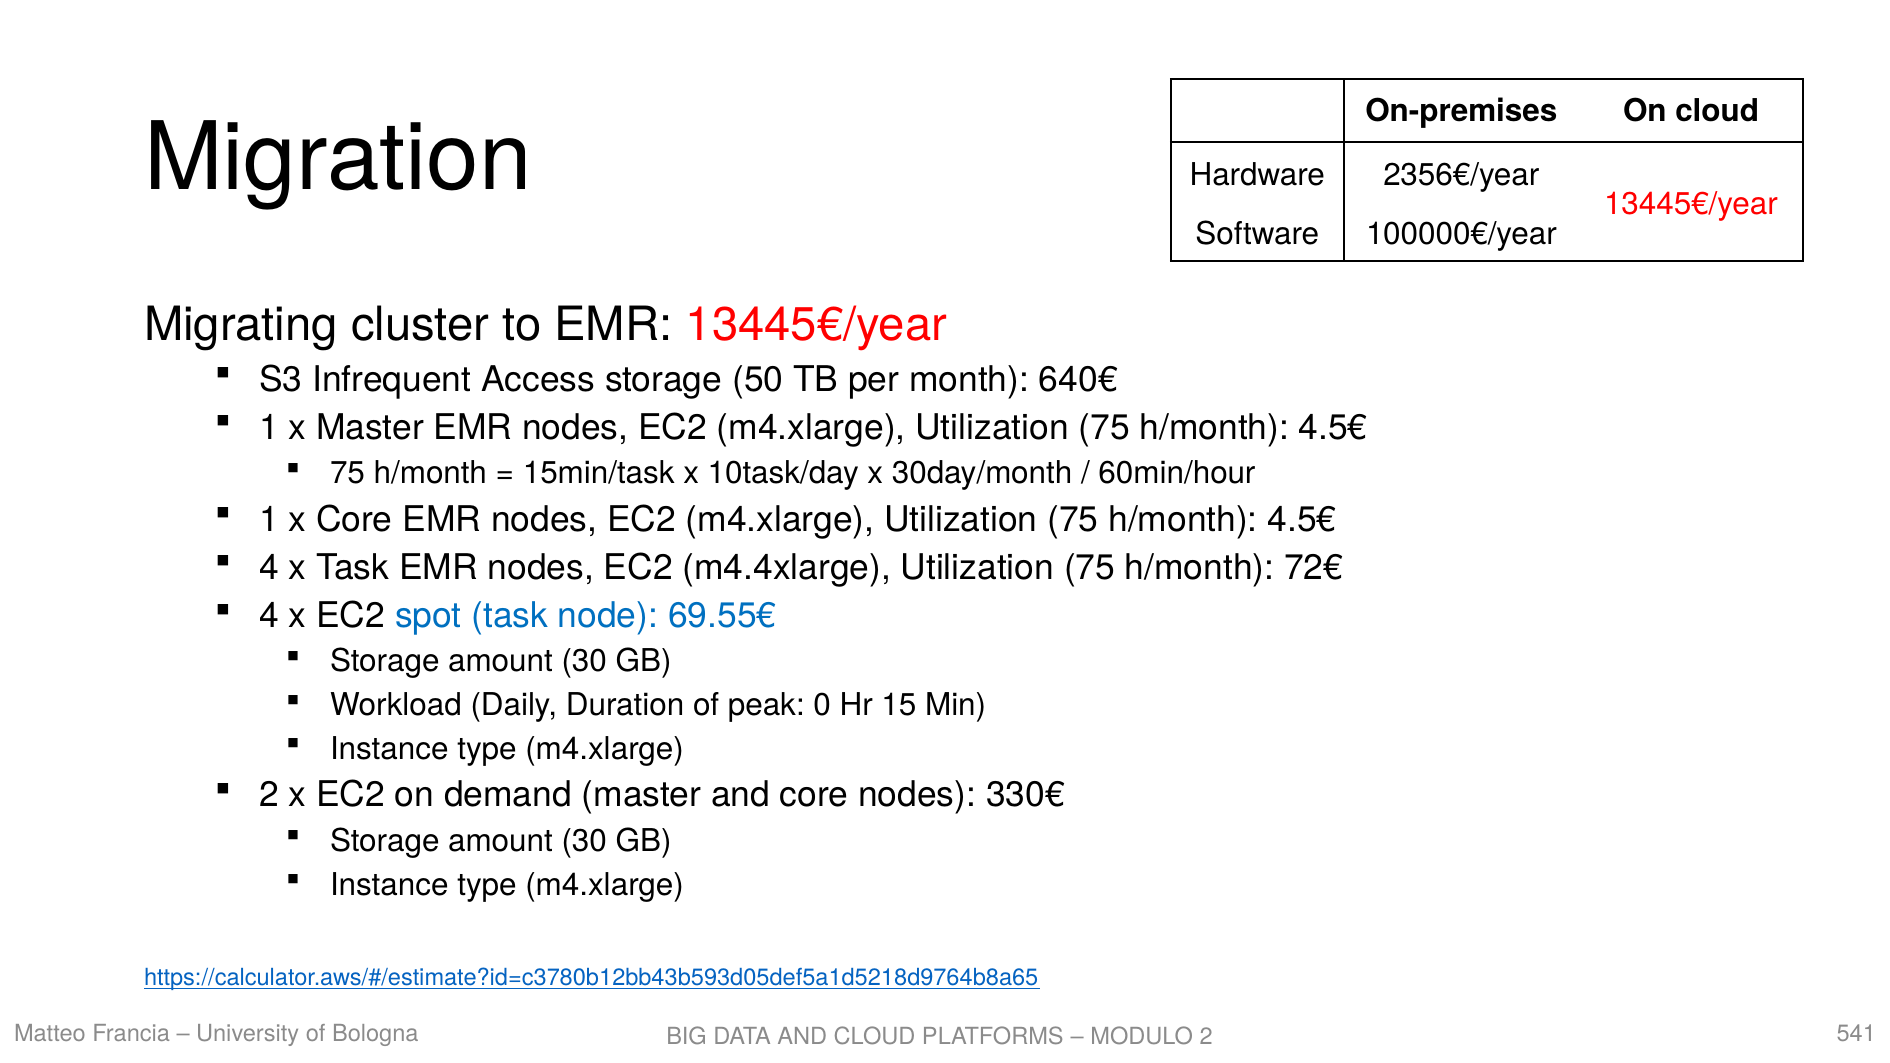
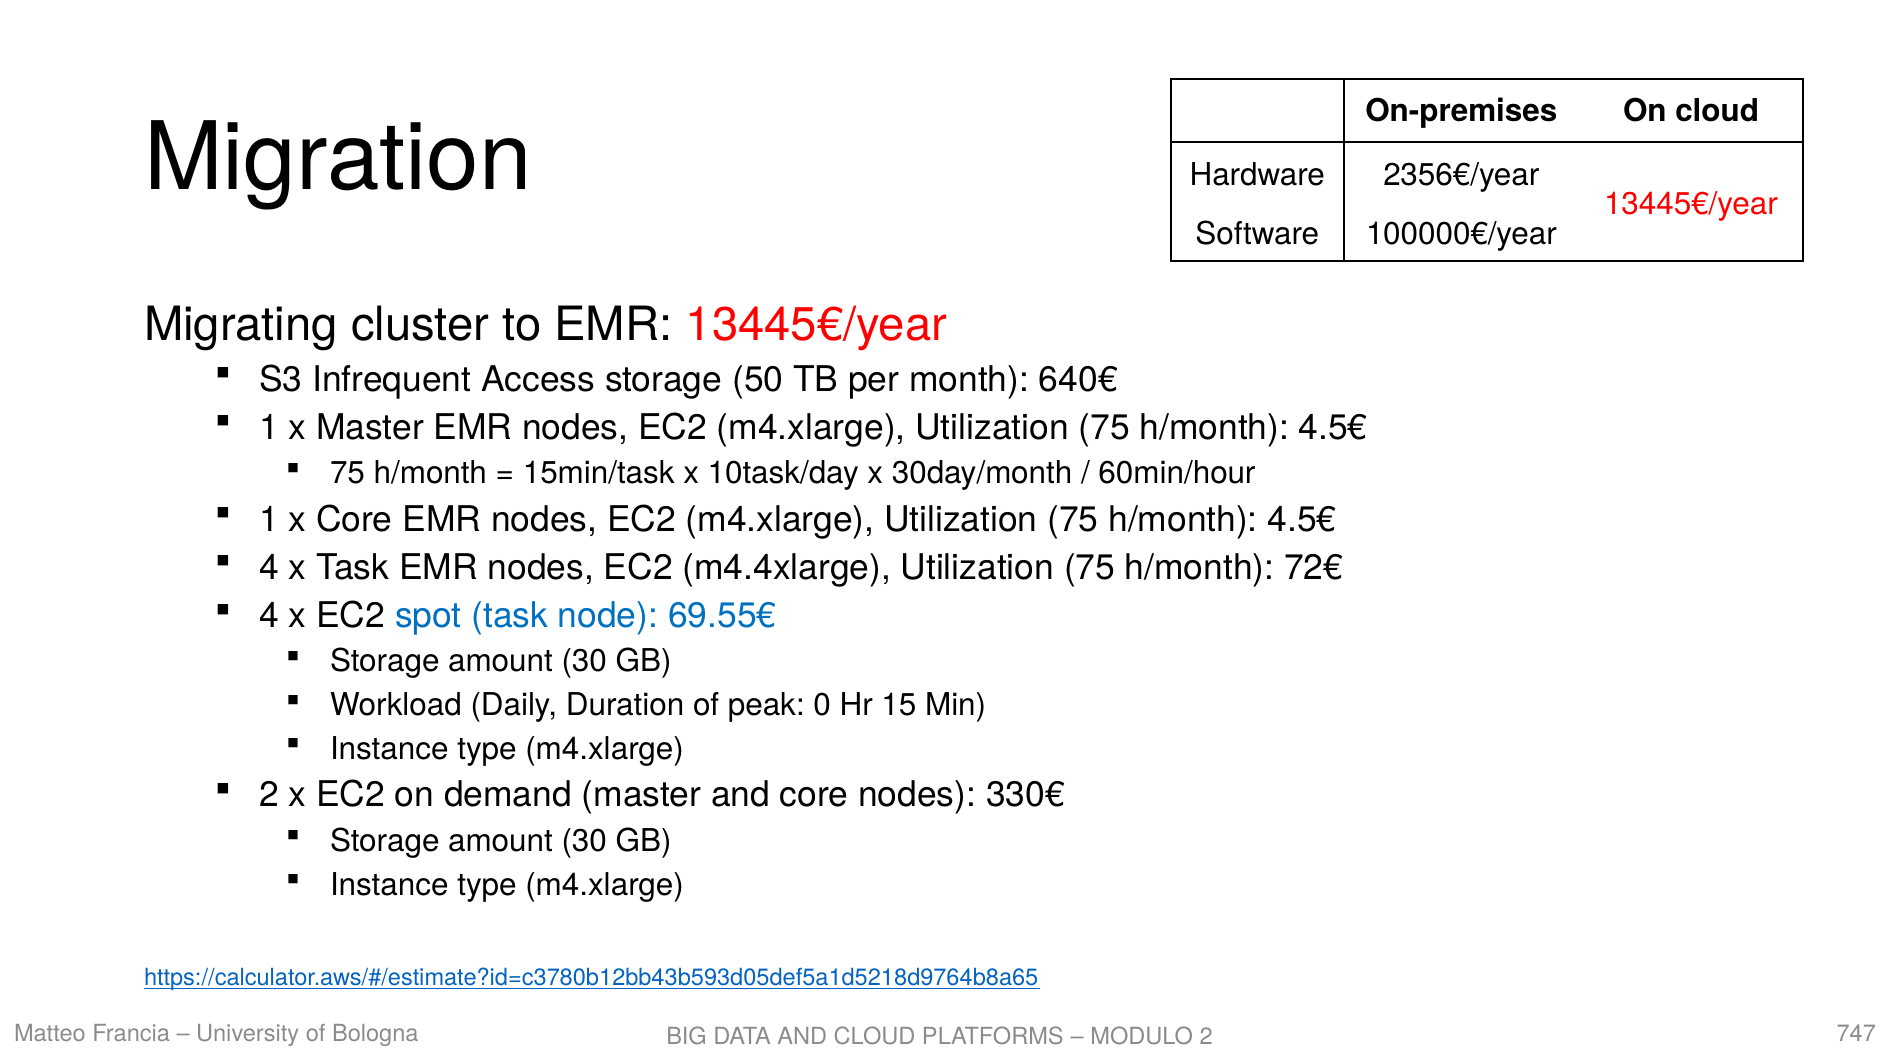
541: 541 -> 747 (1856, 1034)
